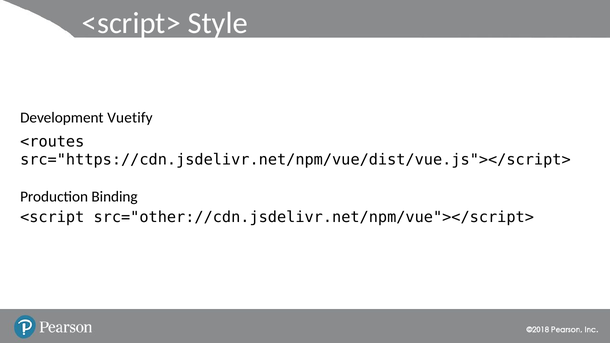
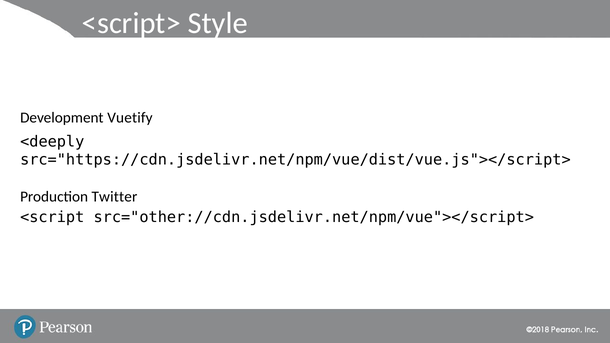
<routes: <routes -> <deeply (52, 142)
Binding: Binding -> Twitter (114, 197)
